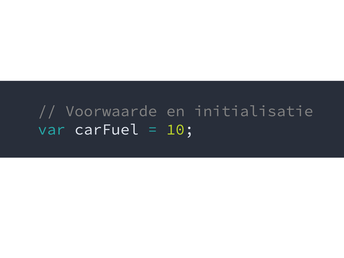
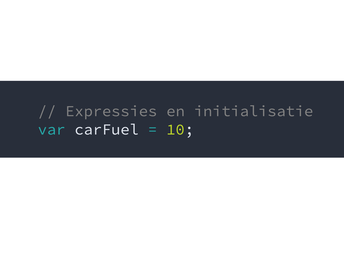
Voorwaarde: Voorwaarde -> Expressies (111, 111)
